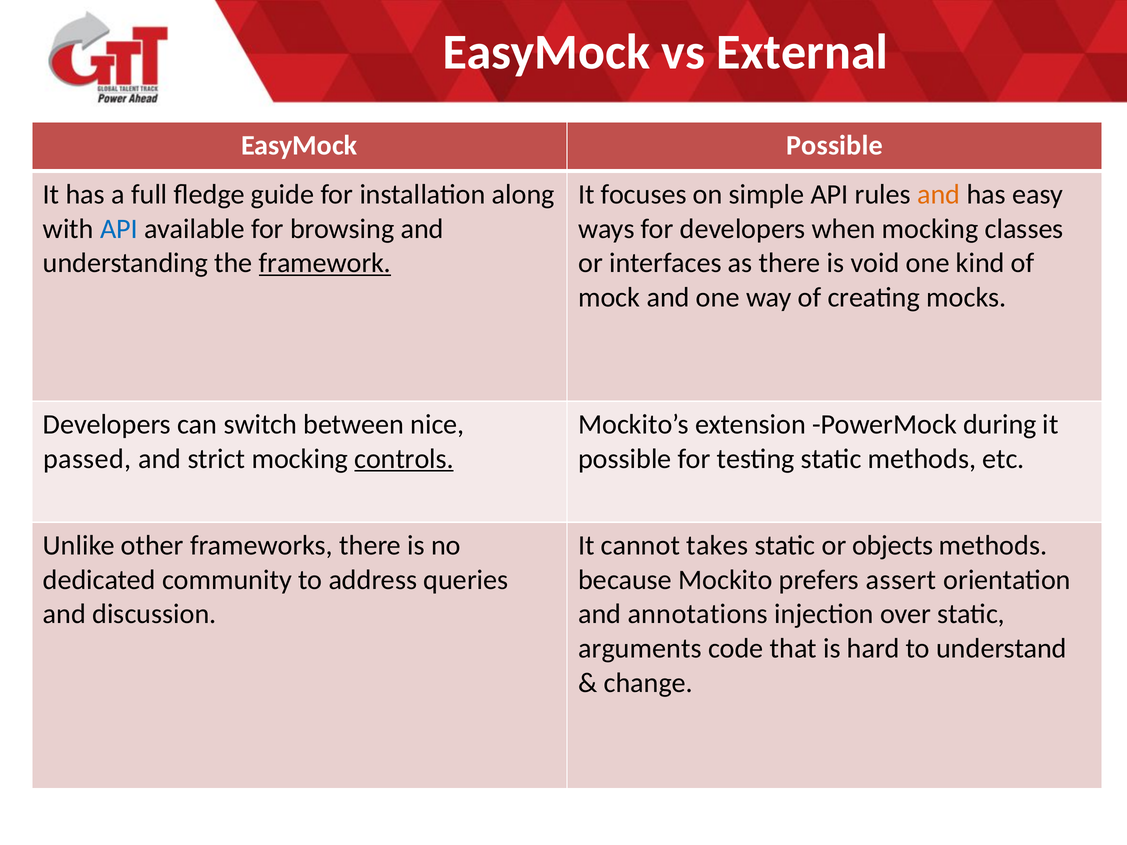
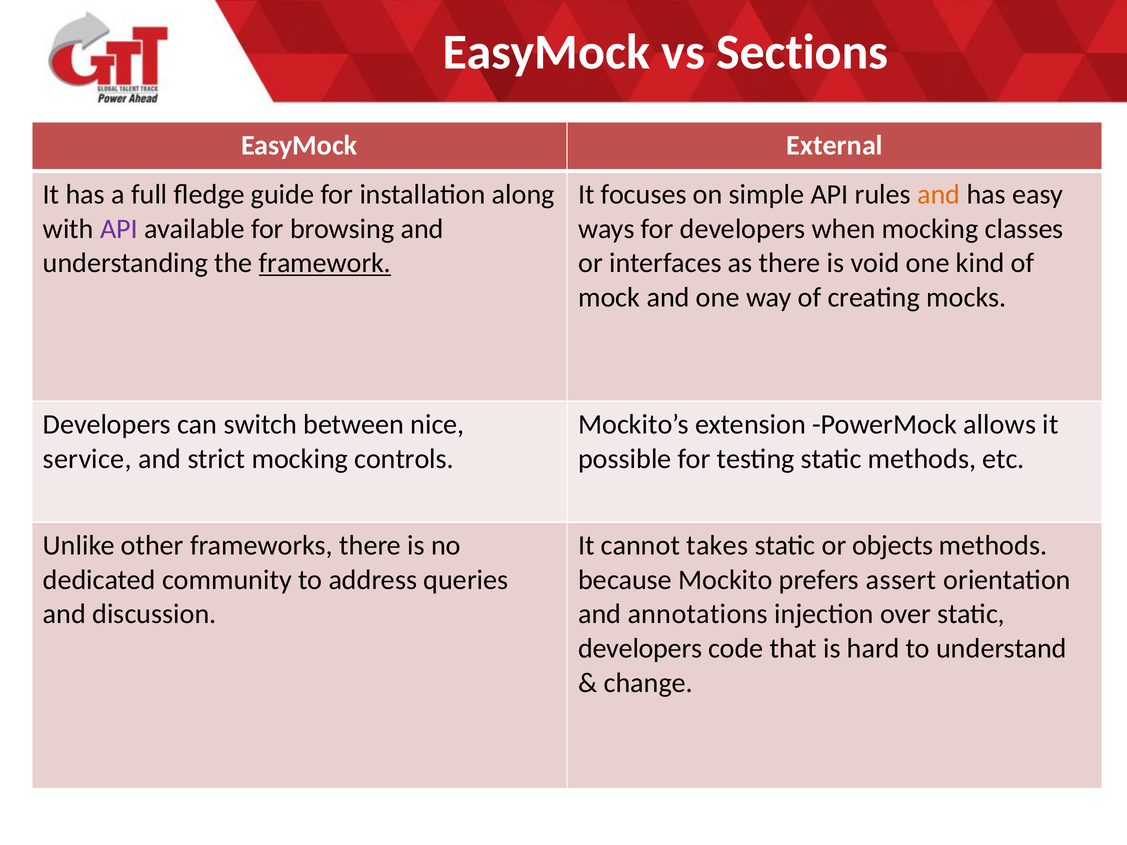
External: External -> Sections (802, 52)
EasyMock Possible: Possible -> External (835, 145)
API colour: blue -> purple (119, 229)
during: during -> allows (1000, 425)
passed: passed -> service (87, 459)
controls underline: present -> none (404, 459)
arguments: arguments -> developers (640, 649)
